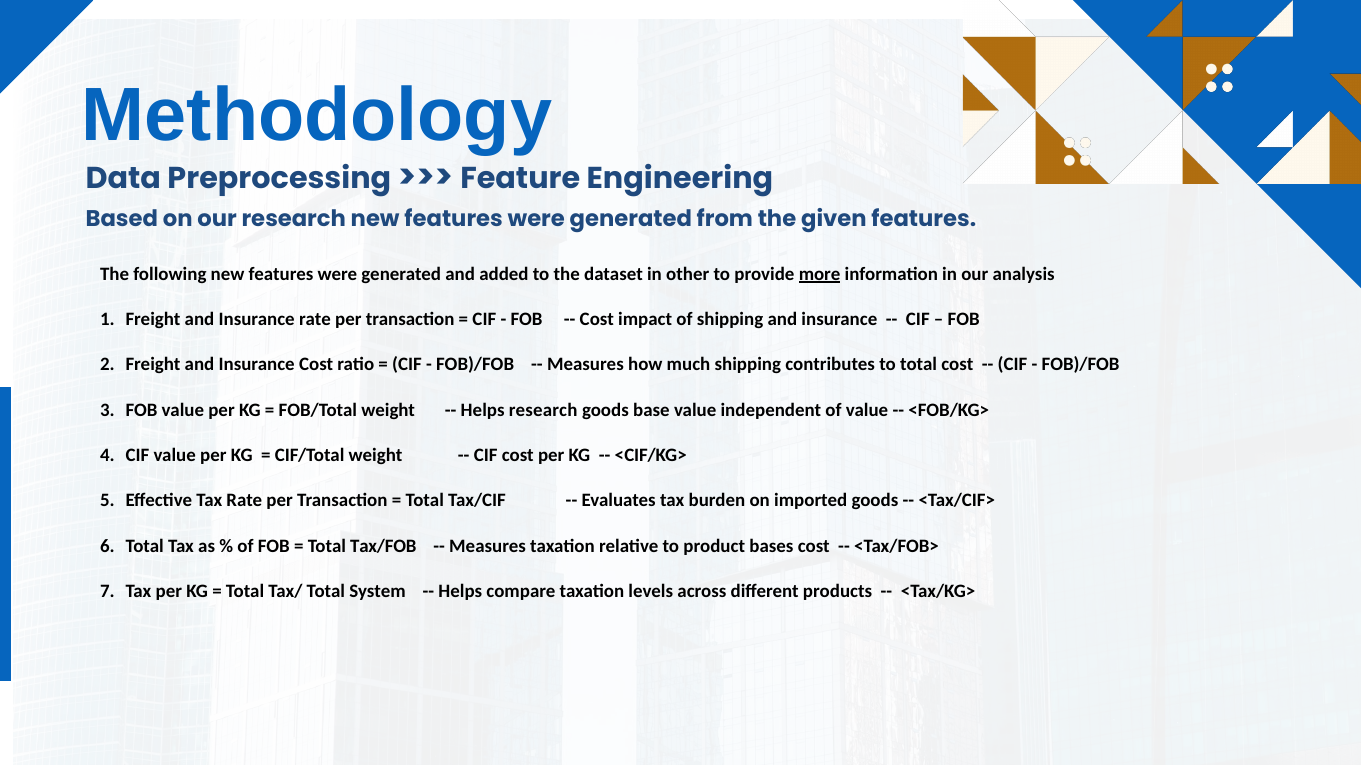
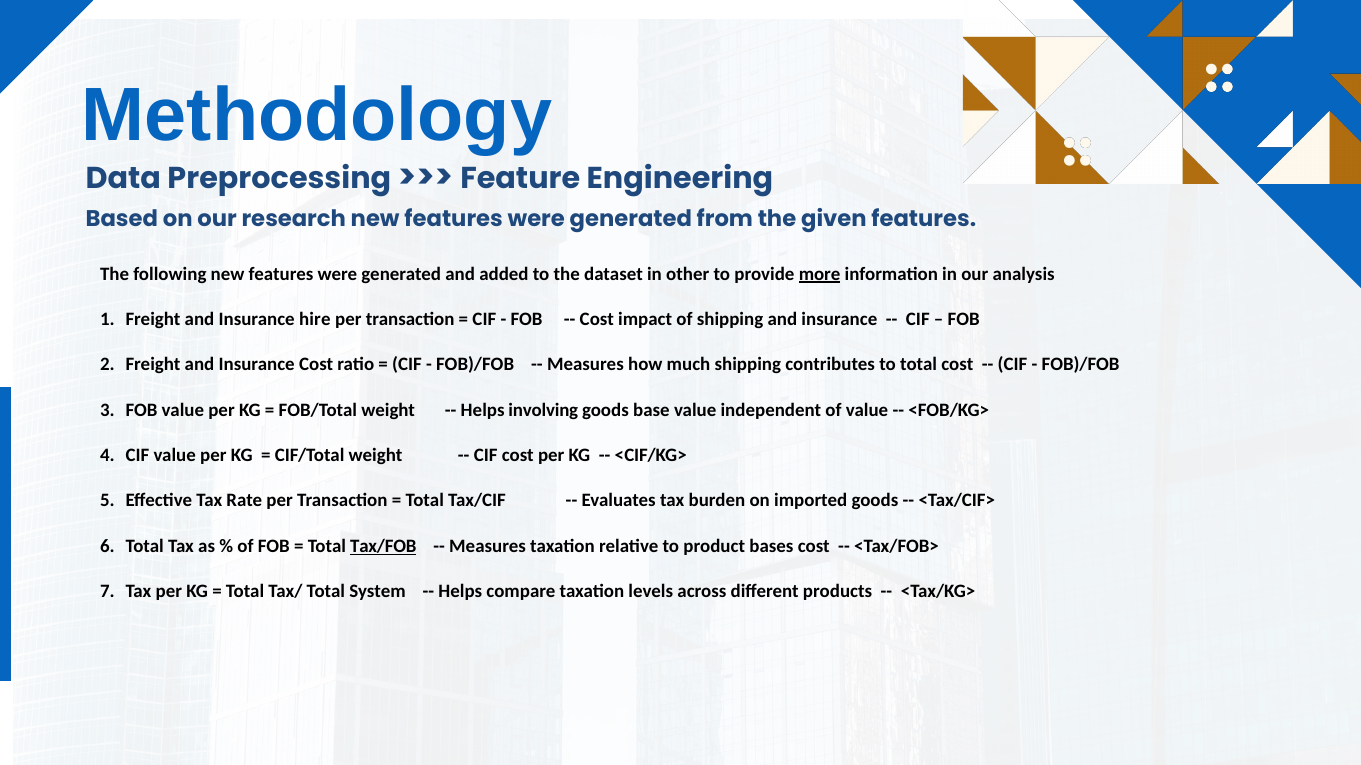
Insurance rate: rate -> hire (315, 319)
Helps research: research -> involving (543, 410)
Tax/FOB underline: none -> present (383, 546)
